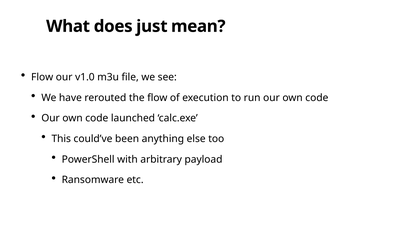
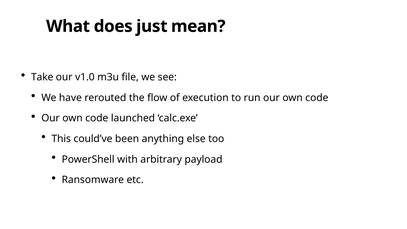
Flow: Flow -> Take (42, 77)
